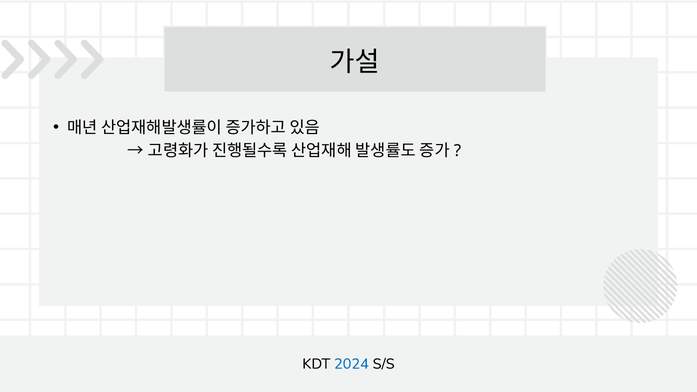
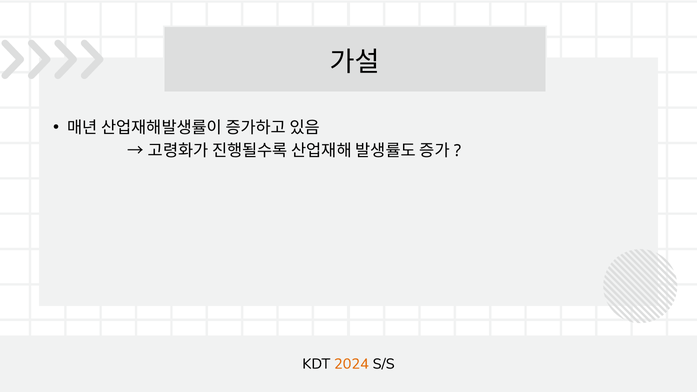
2024 colour: blue -> orange (351, 364)
